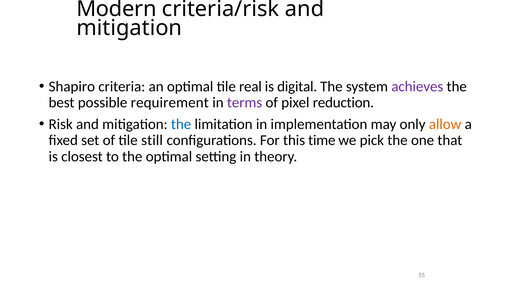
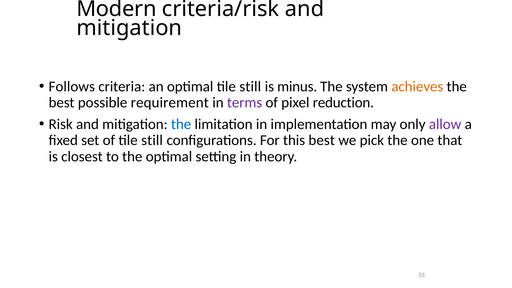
Shapiro: Shapiro -> Follows (72, 87)
optimal tile real: real -> still (250, 87)
digital: digital -> minus (297, 87)
achieves colour: purple -> orange (417, 87)
allow colour: orange -> purple (445, 124)
this time: time -> best (322, 140)
